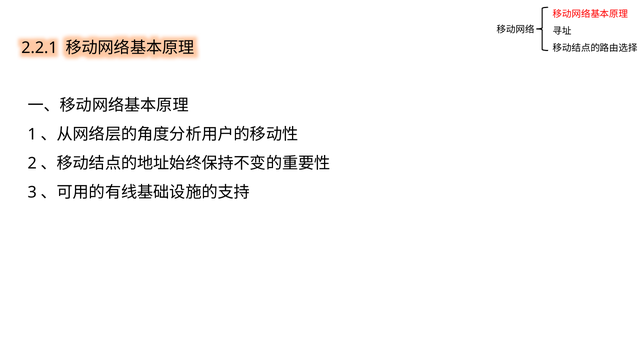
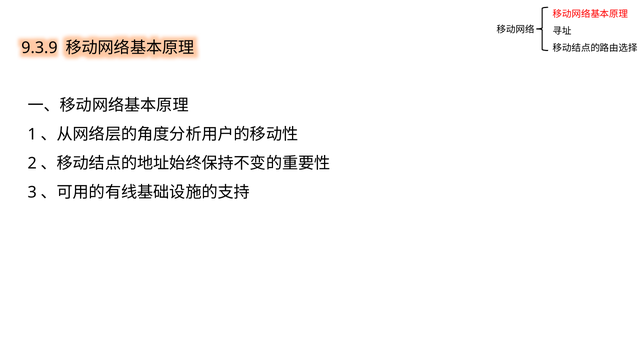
2.2.1: 2.2.1 -> 9.3.9 (39, 48)
